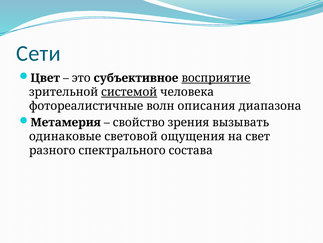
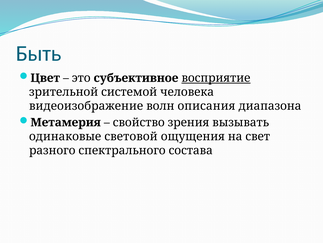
Сети: Сети -> Быть (39, 53)
системой underline: present -> none (129, 92)
фотореалистичные: фотореалистичные -> видеоизображение (86, 106)
